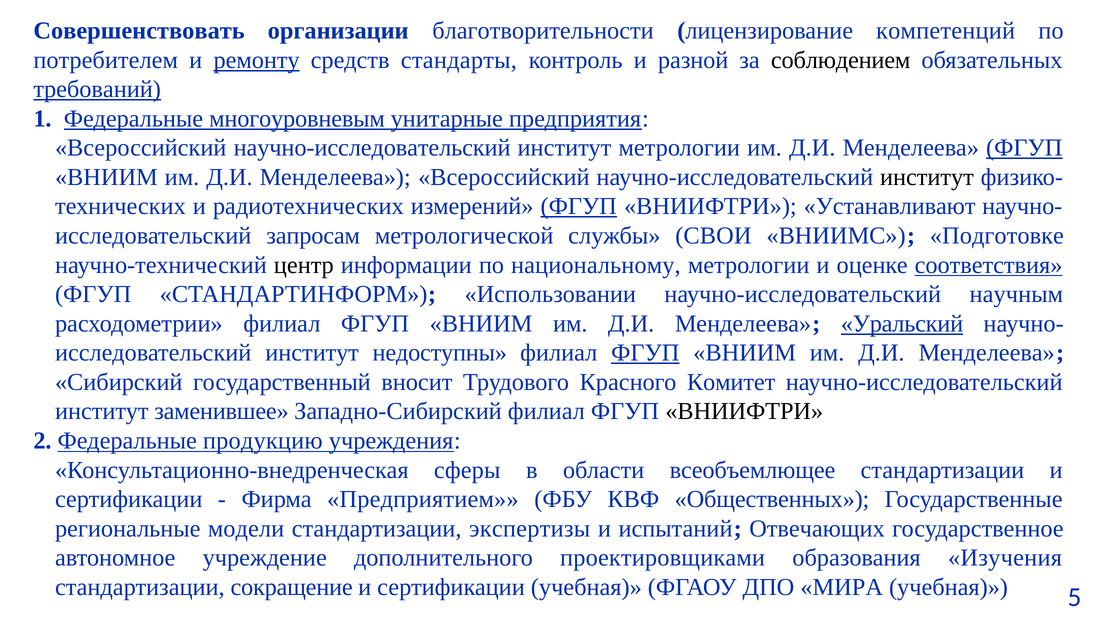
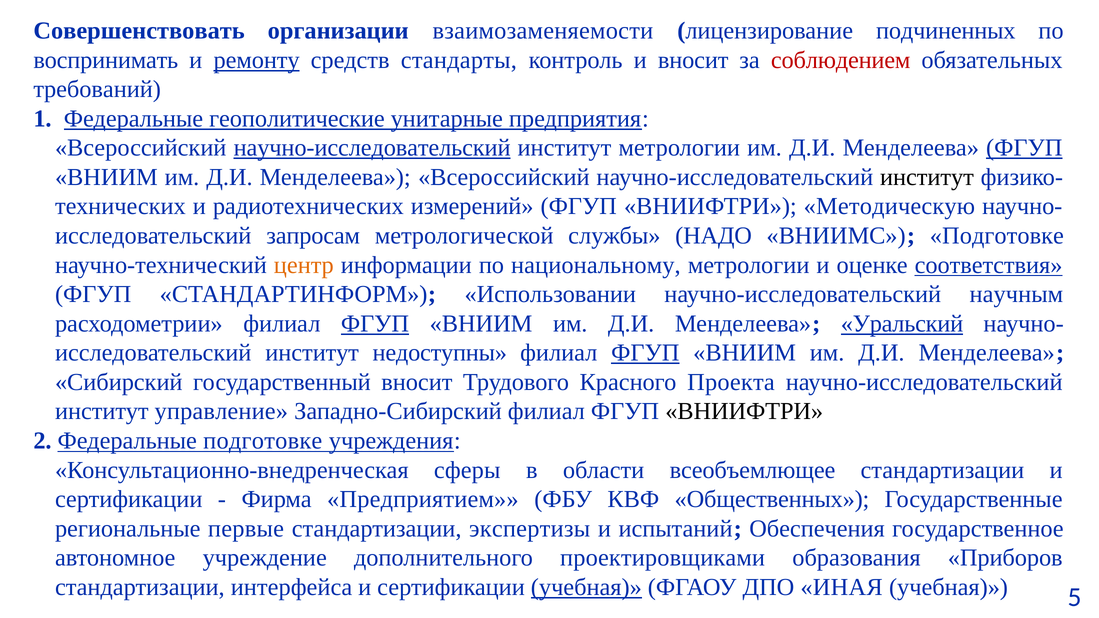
благотворительности: благотворительности -> взаимозаменяемости (543, 31)
компетенций: компетенций -> подчиненных (946, 31)
потребителем: потребителем -> воспринимать (106, 60)
и разной: разной -> вносит (693, 60)
соблюдением colour: black -> red (841, 60)
требований underline: present -> none (97, 89)
многоуровневым: многоуровневым -> геополитические (297, 119)
научно-исследовательский underline: none -> present (372, 148)
ФГУП underline: present -> none (579, 207)
Устанавливают: Устанавливают -> Методическую (889, 207)
СВОИ: СВОИ -> НАДО (714, 236)
центр colour: black -> orange (304, 265)
ФГУП underline: none -> present (375, 324)
Комитет: Комитет -> Проекта (731, 382)
заменившее: заменившее -> управление (221, 412)
Федеральные продукцию: продукцию -> подготовке (263, 441)
модели: модели -> первые (246, 529)
Отвечающих: Отвечающих -> Обеспечения (817, 529)
Изучения: Изучения -> Приборов (1005, 558)
сокращение: сокращение -> интерфейса (291, 587)
учебная underline: none -> present (586, 587)
МИРА: МИРА -> ИНАЯ (842, 587)
